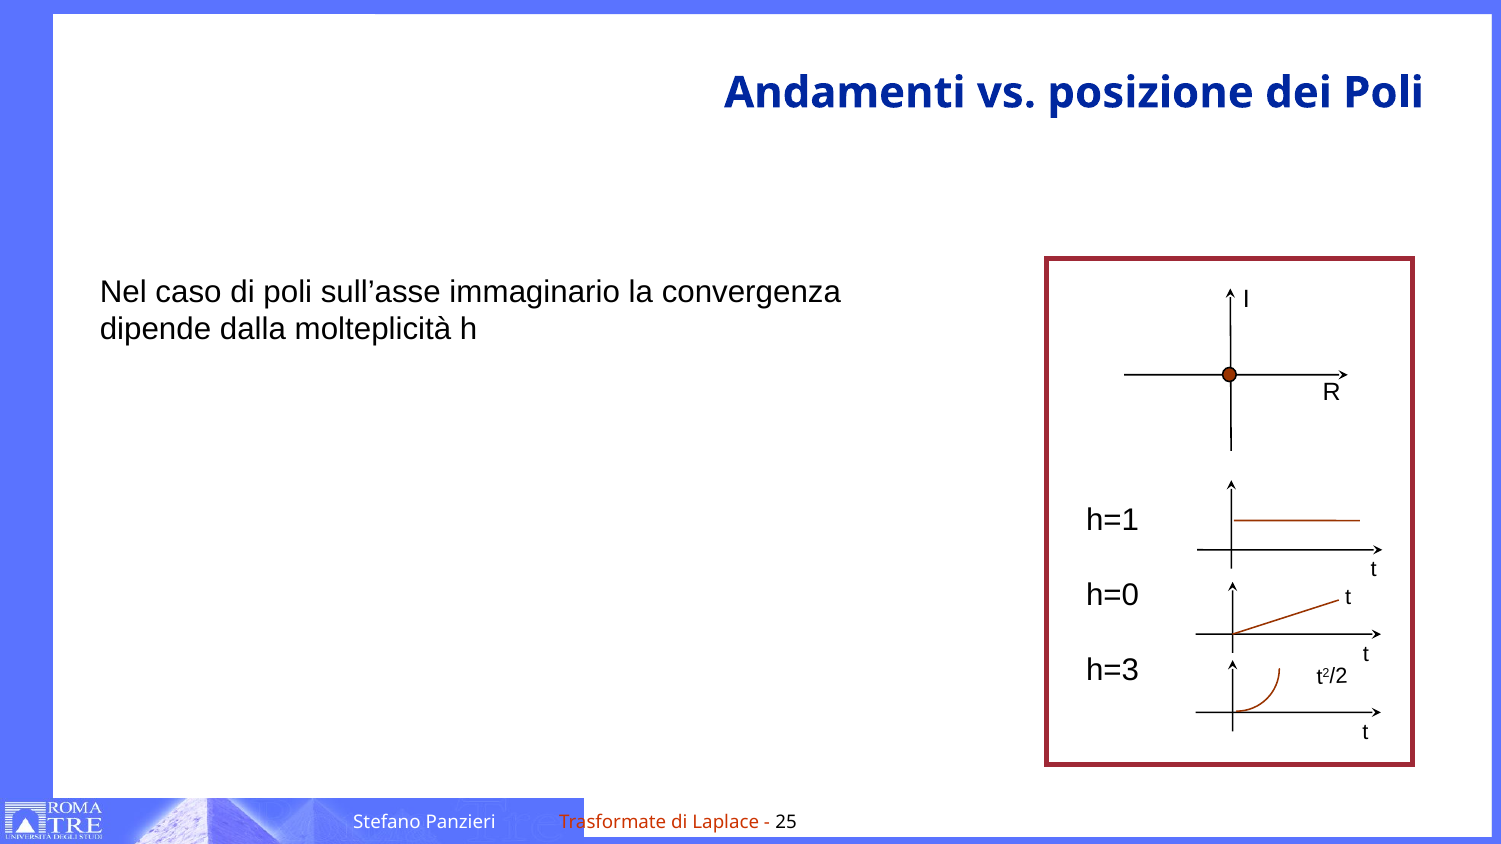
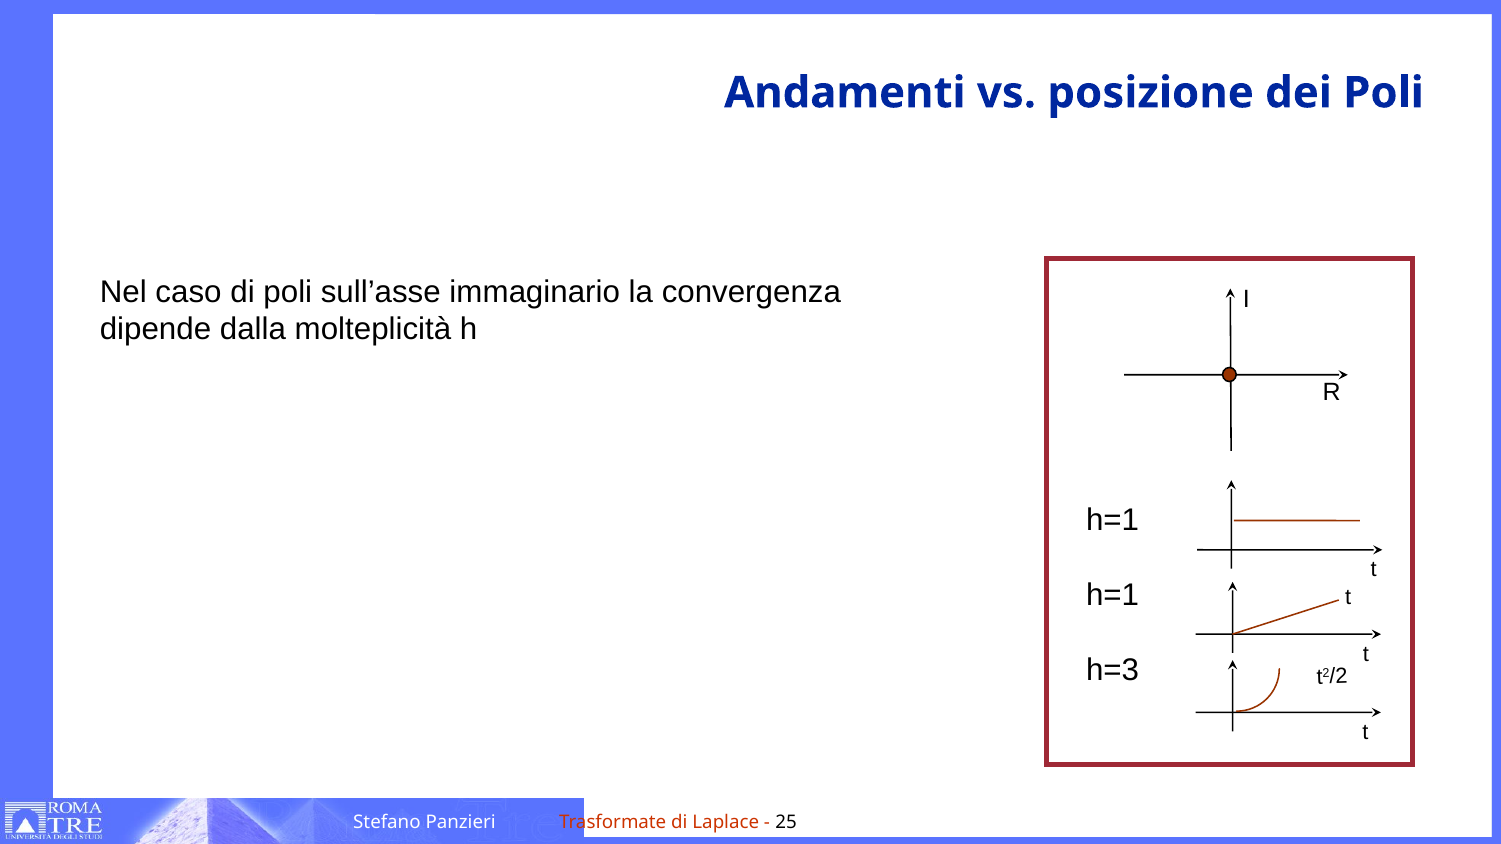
h=0: h=0 -> h=1 (1113, 595)
